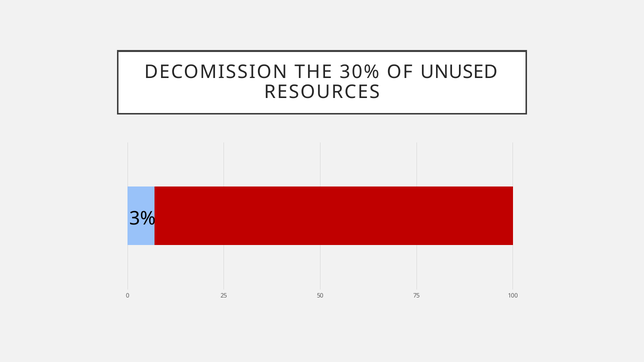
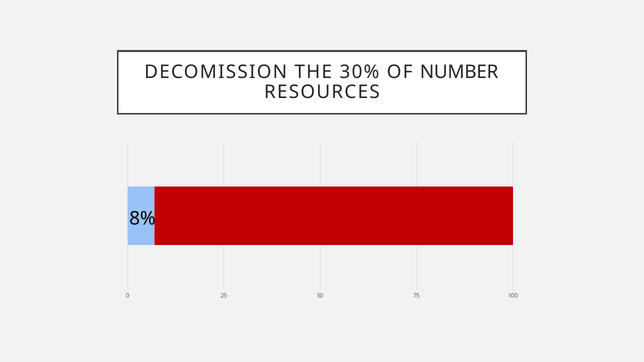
UNUSED: UNUSED -> NUMBER (459, 72)
3%: 3% -> 8% (142, 219)
